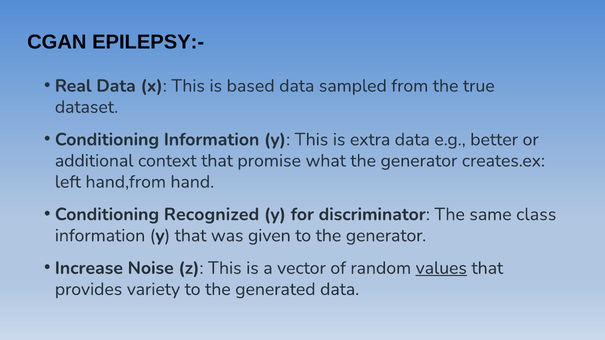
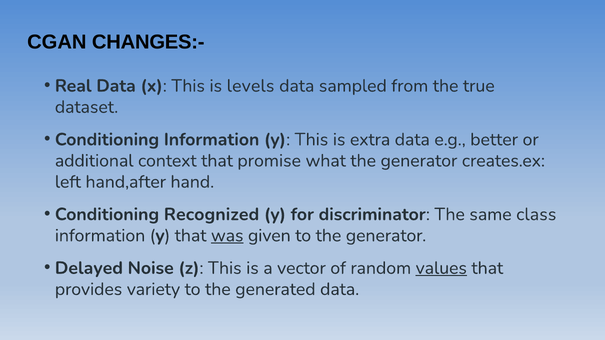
EPILEPSY:-: EPILEPSY:- -> CHANGES:- (148, 42)
based: based -> levels (251, 86)
hand,from: hand,from -> hand,after (126, 182)
was underline: none -> present (227, 236)
Increase: Increase -> Delayed (89, 268)
